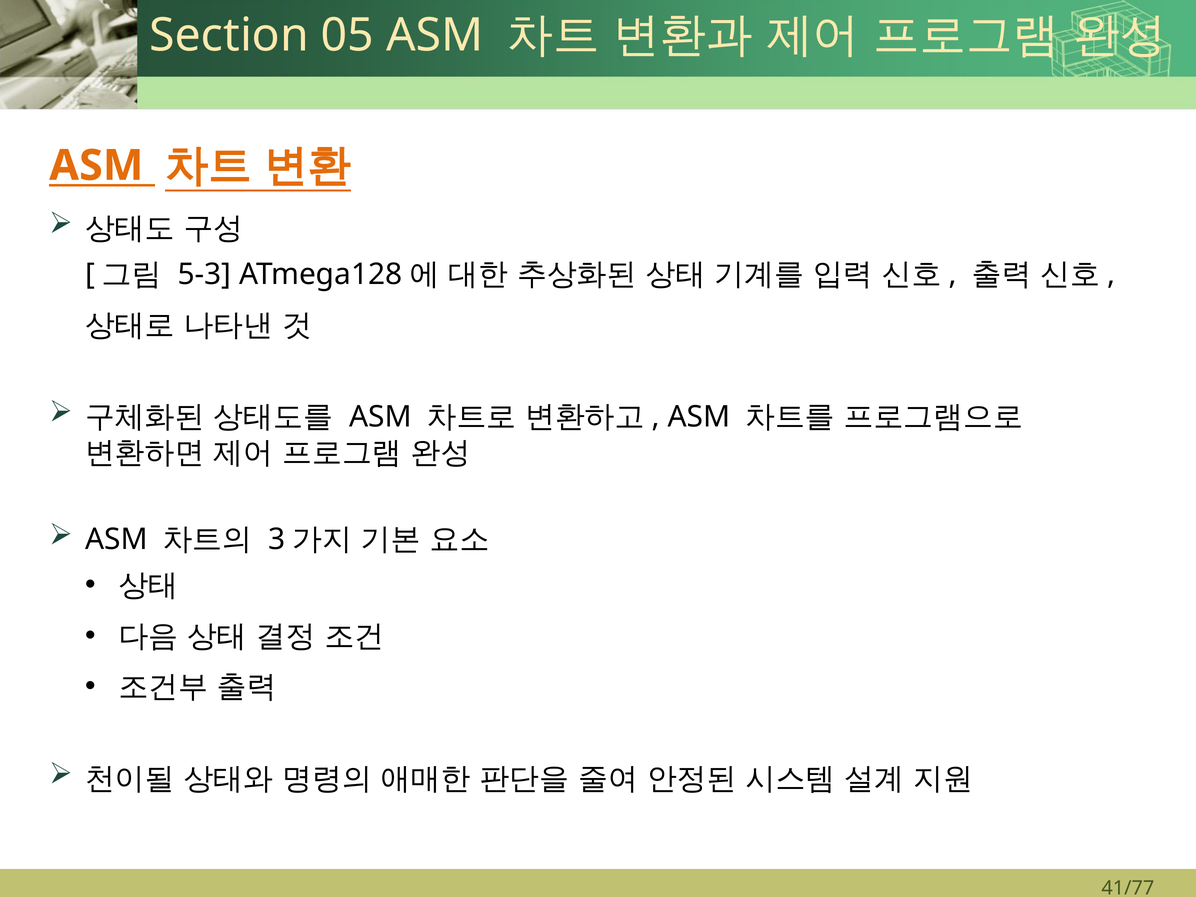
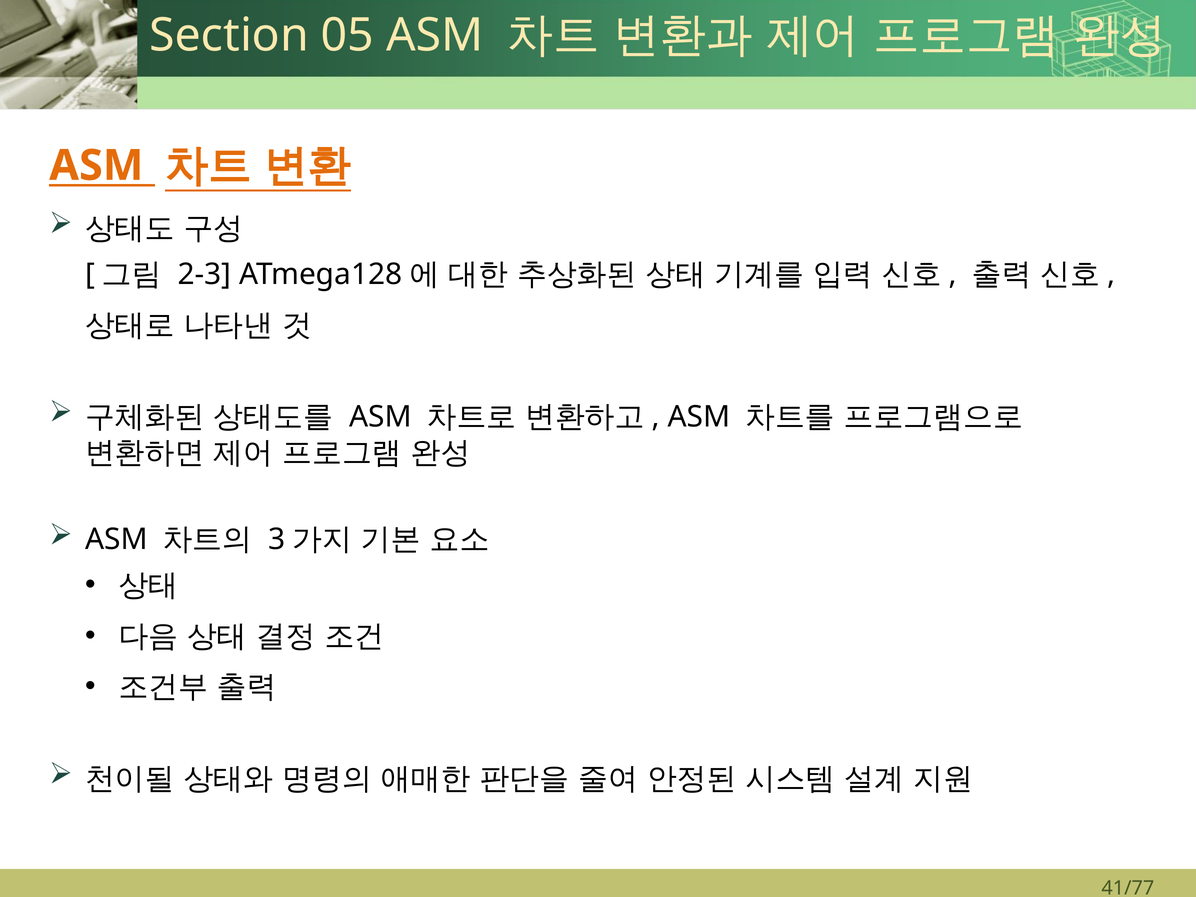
5-3: 5-3 -> 2-3 (204, 274)
